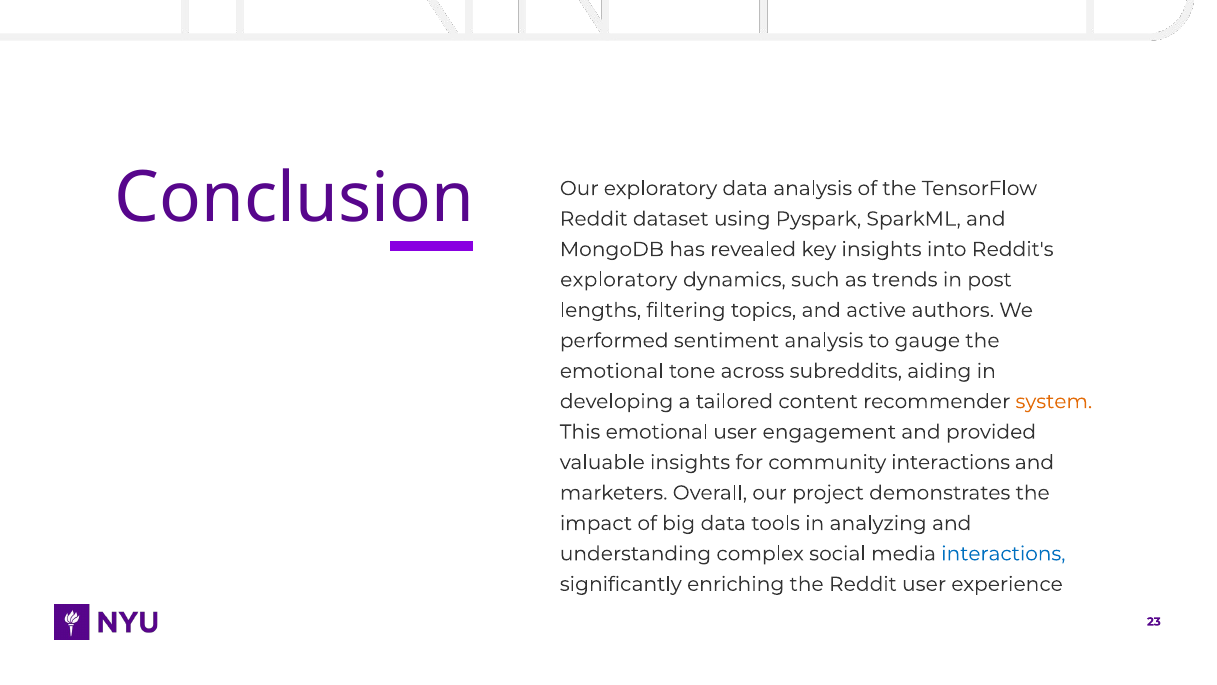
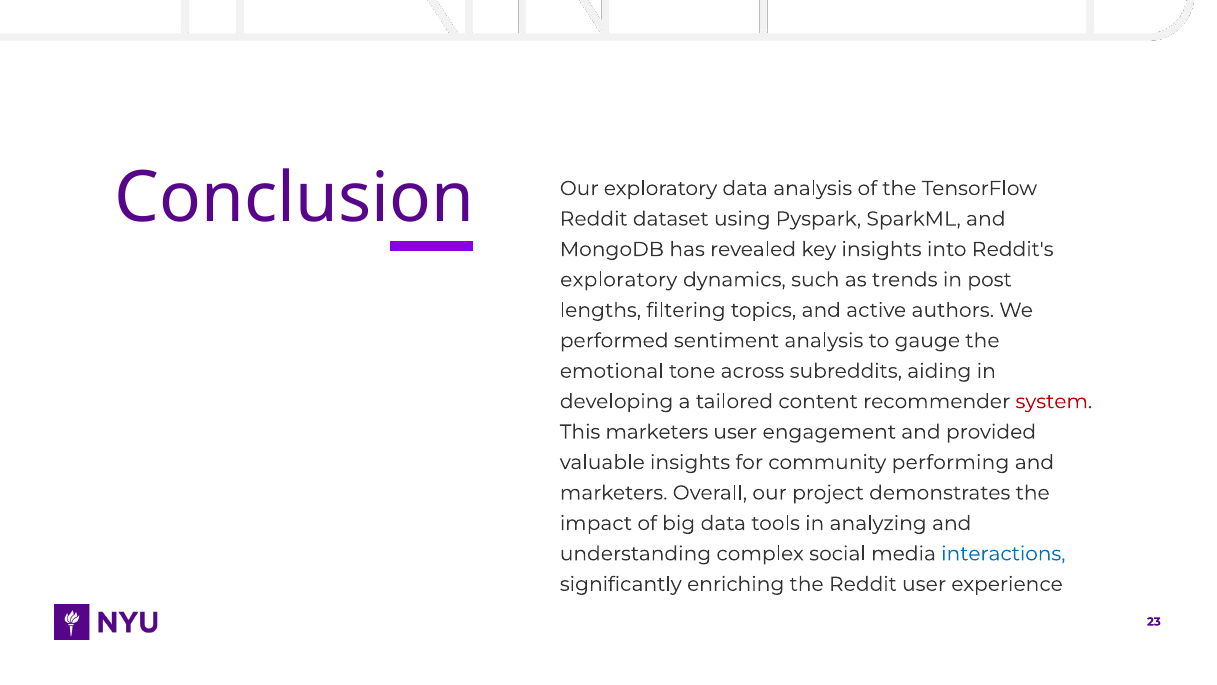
system colour: orange -> red (1054, 401)
This emotional: emotional -> marketers (657, 432)
community interactions: interactions -> performing (950, 462)
